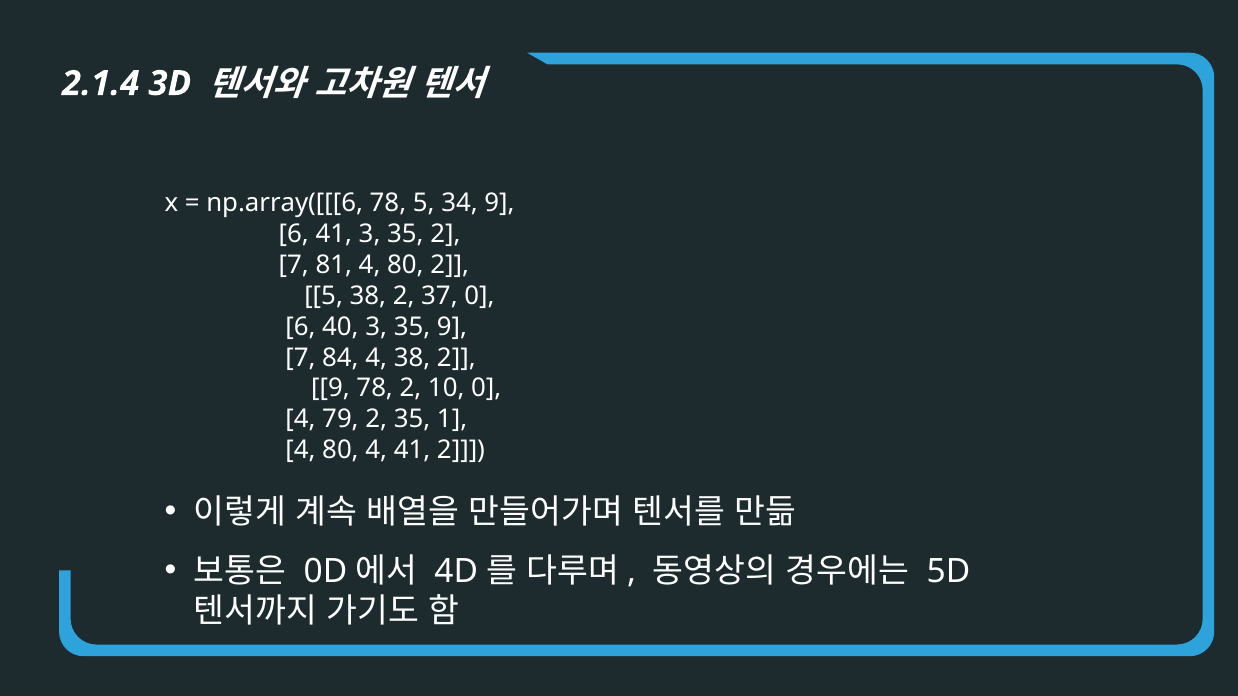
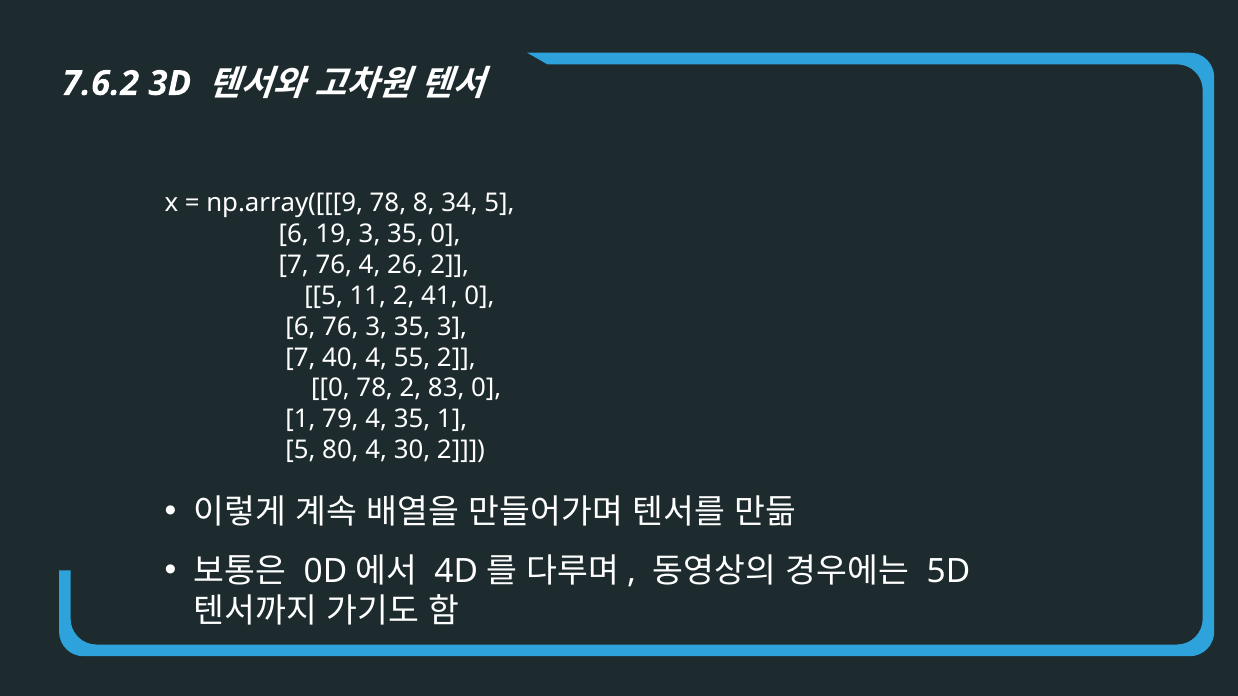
2.1.4: 2.1.4 -> 7.6.2 (101, 84)
np.array([[[6: np.array([[[6 -> np.array([[[9 (285, 203)
78 5: 5 -> 8 (424, 203)
34 9: 9 -> 5 (500, 203)
6 41: 41 -> 19 (334, 234)
35 2: 2 -> 0 (445, 234)
7 81: 81 -> 76 (334, 265)
80: 80 -> 26 (405, 265)
5 38: 38 -> 11 (368, 296)
37: 37 -> 41 (439, 296)
6 40: 40 -> 76 (340, 327)
35 9: 9 -> 3 (452, 327)
84: 84 -> 40 (340, 358)
4 38: 38 -> 55 (412, 358)
9: 9 -> 0 (330, 389)
10: 10 -> 83 (446, 389)
4: 4 -> 1 (300, 420)
79 2: 2 -> 4 (376, 420)
4: 4 -> 5 (300, 451)
4 41: 41 -> 30 (412, 451)
